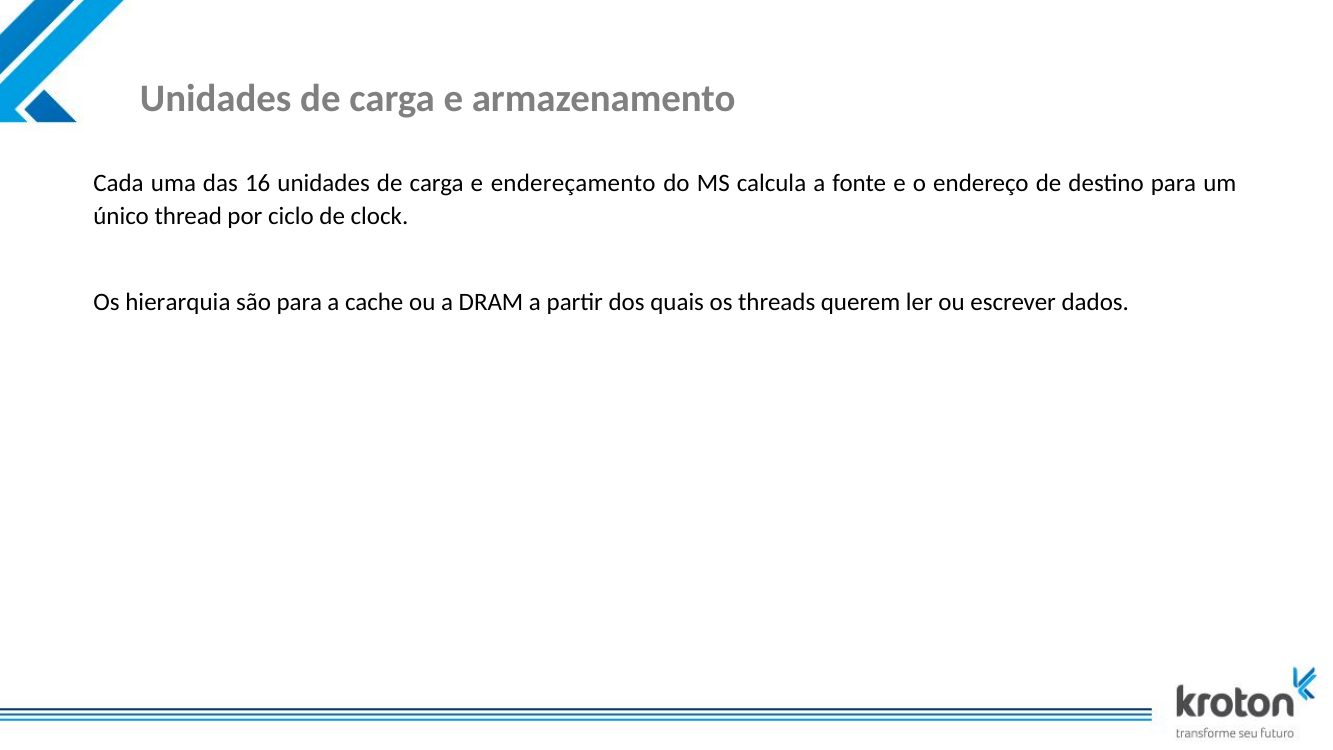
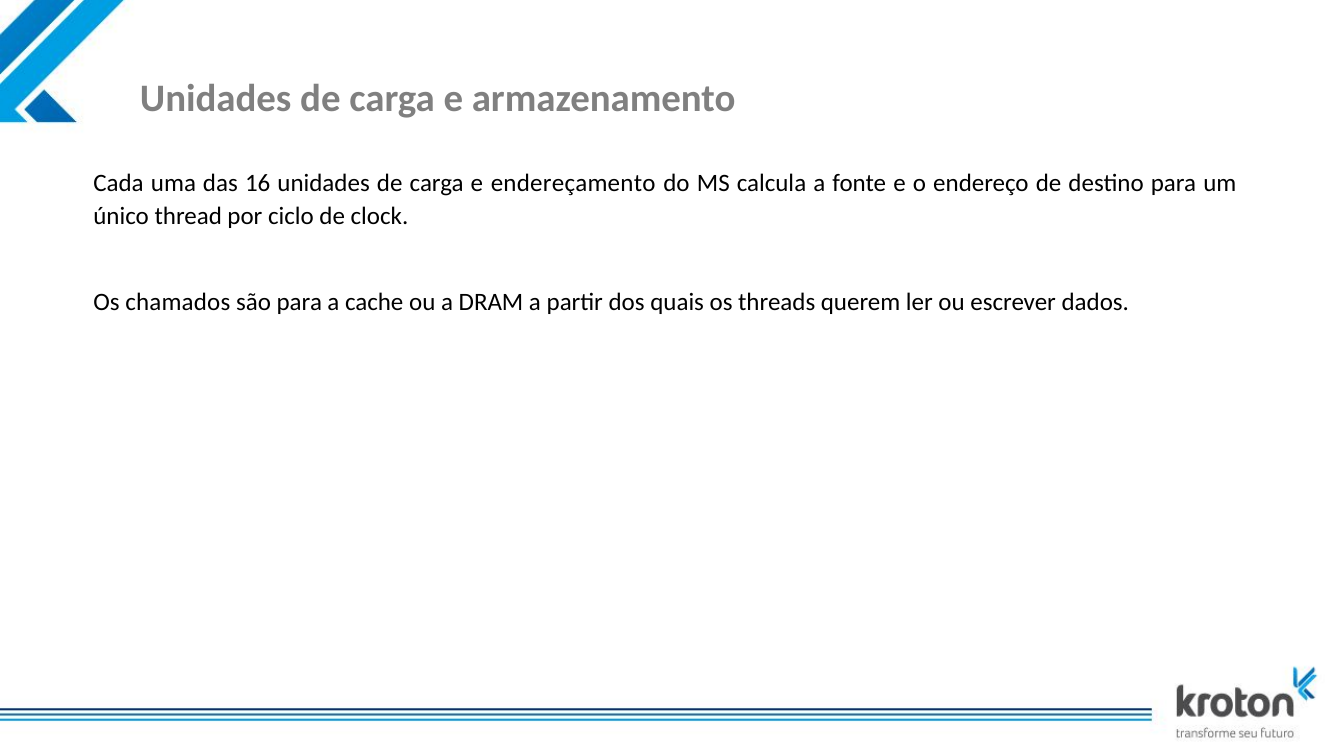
hierarquia: hierarquia -> chamados (178, 302)
